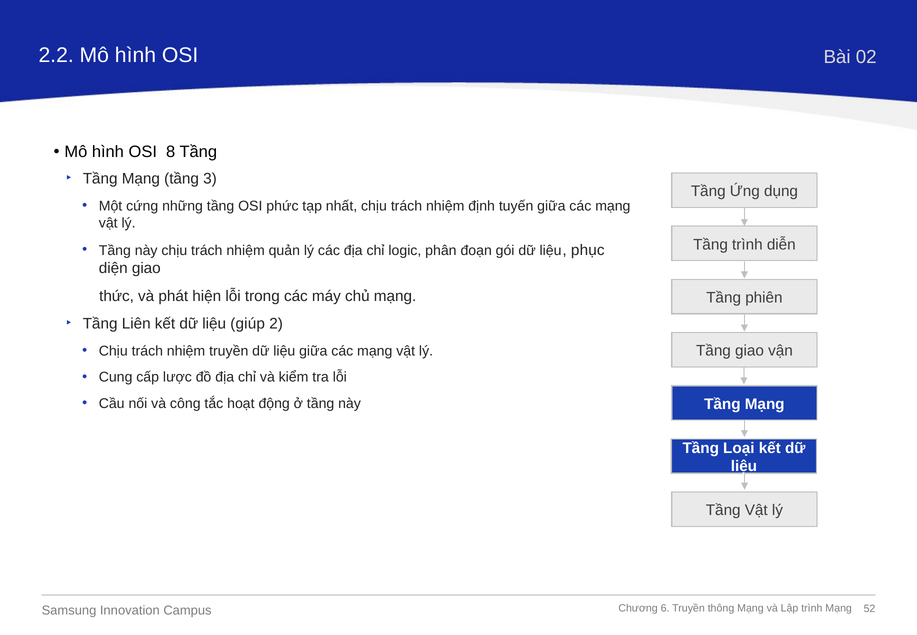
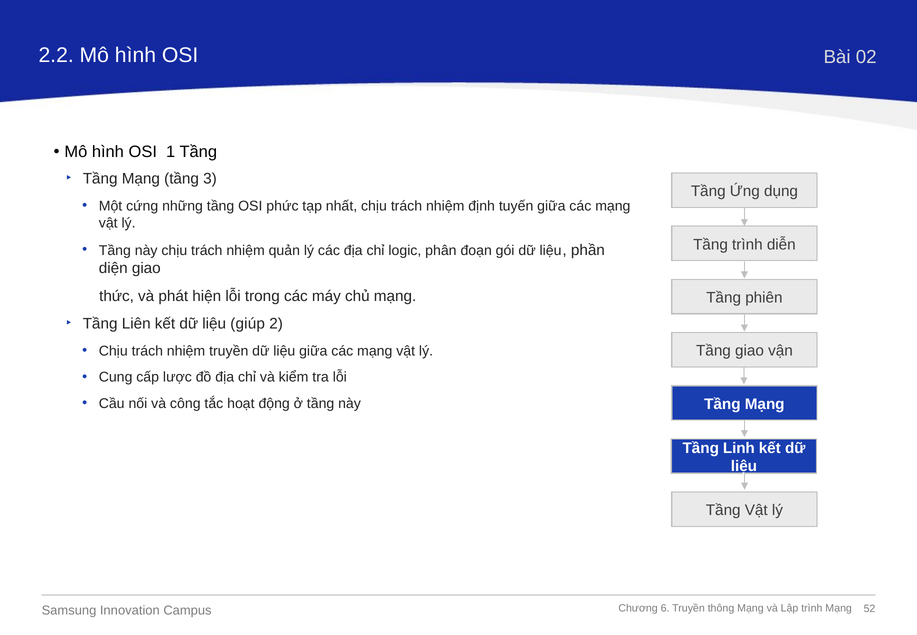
8: 8 -> 1 (171, 152)
phục: phục -> phần (588, 250)
Loại: Loại -> Linh (739, 448)
